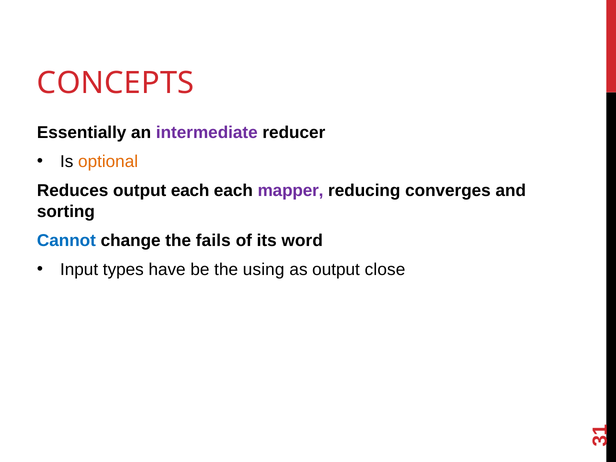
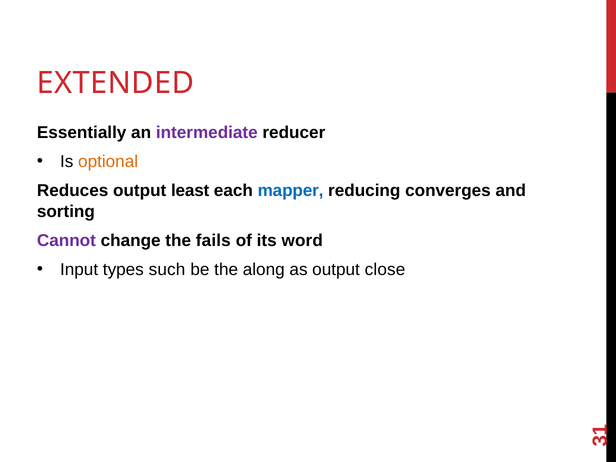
CONCEPTS: CONCEPTS -> EXTENDED (116, 83)
output each: each -> least (190, 191)
mapper colour: purple -> blue (291, 191)
Cannot colour: blue -> purple (66, 240)
have: have -> such (167, 270)
using: using -> along (264, 270)
